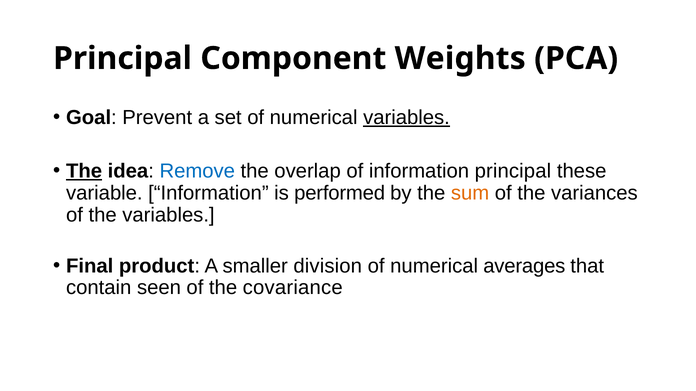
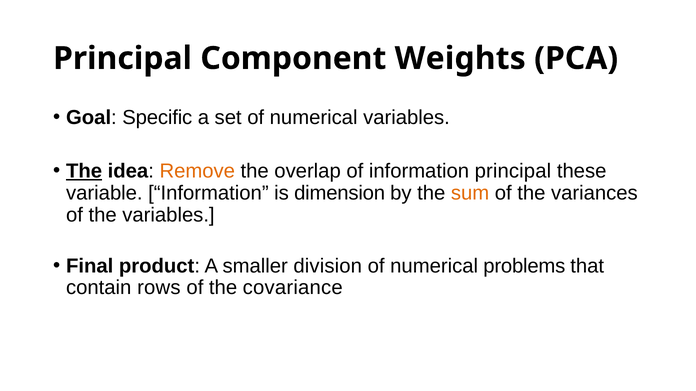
Prevent: Prevent -> Specific (157, 118)
variables underline: present -> none (407, 118)
Remove colour: blue -> orange (197, 171)
performed: performed -> dimension (340, 193)
averages: averages -> problems (524, 266)
seen: seen -> rows (159, 288)
